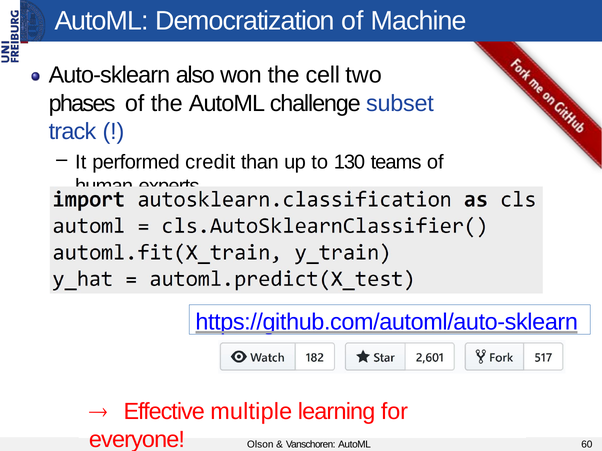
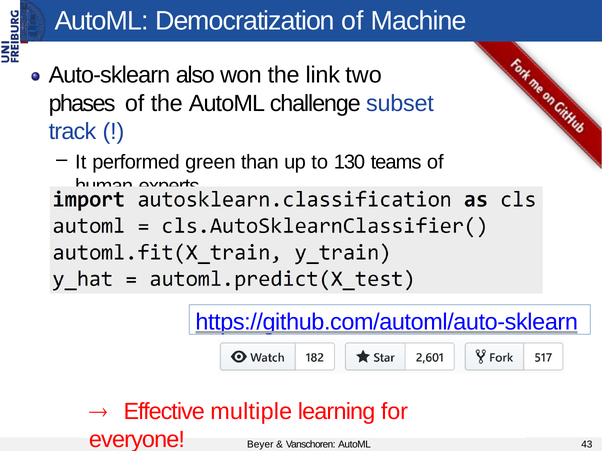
cell: cell -> link (323, 75)
credit: credit -> green (210, 162)
Olson: Olson -> Beyer (260, 445)
60: 60 -> 43 (587, 445)
